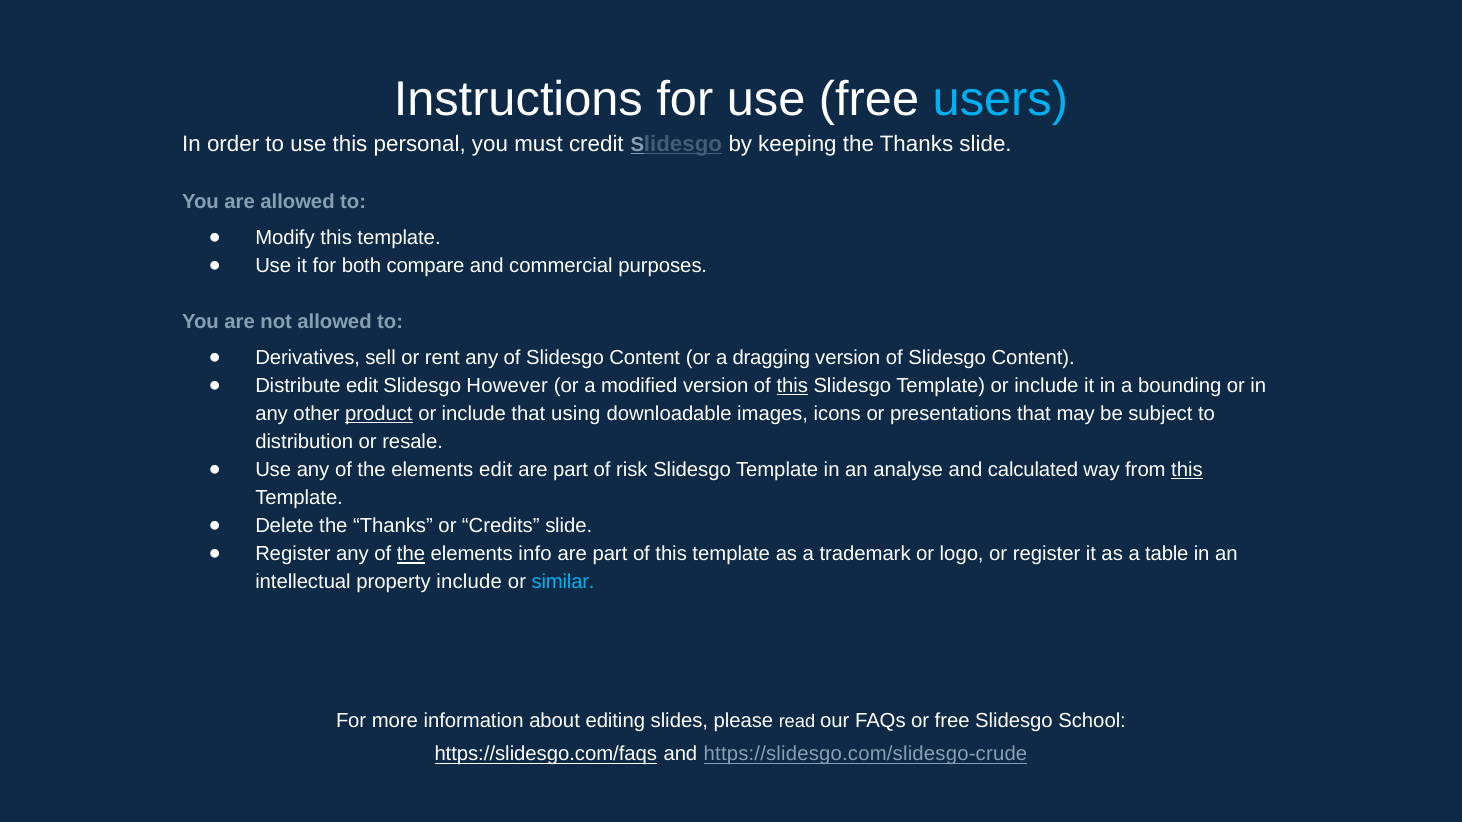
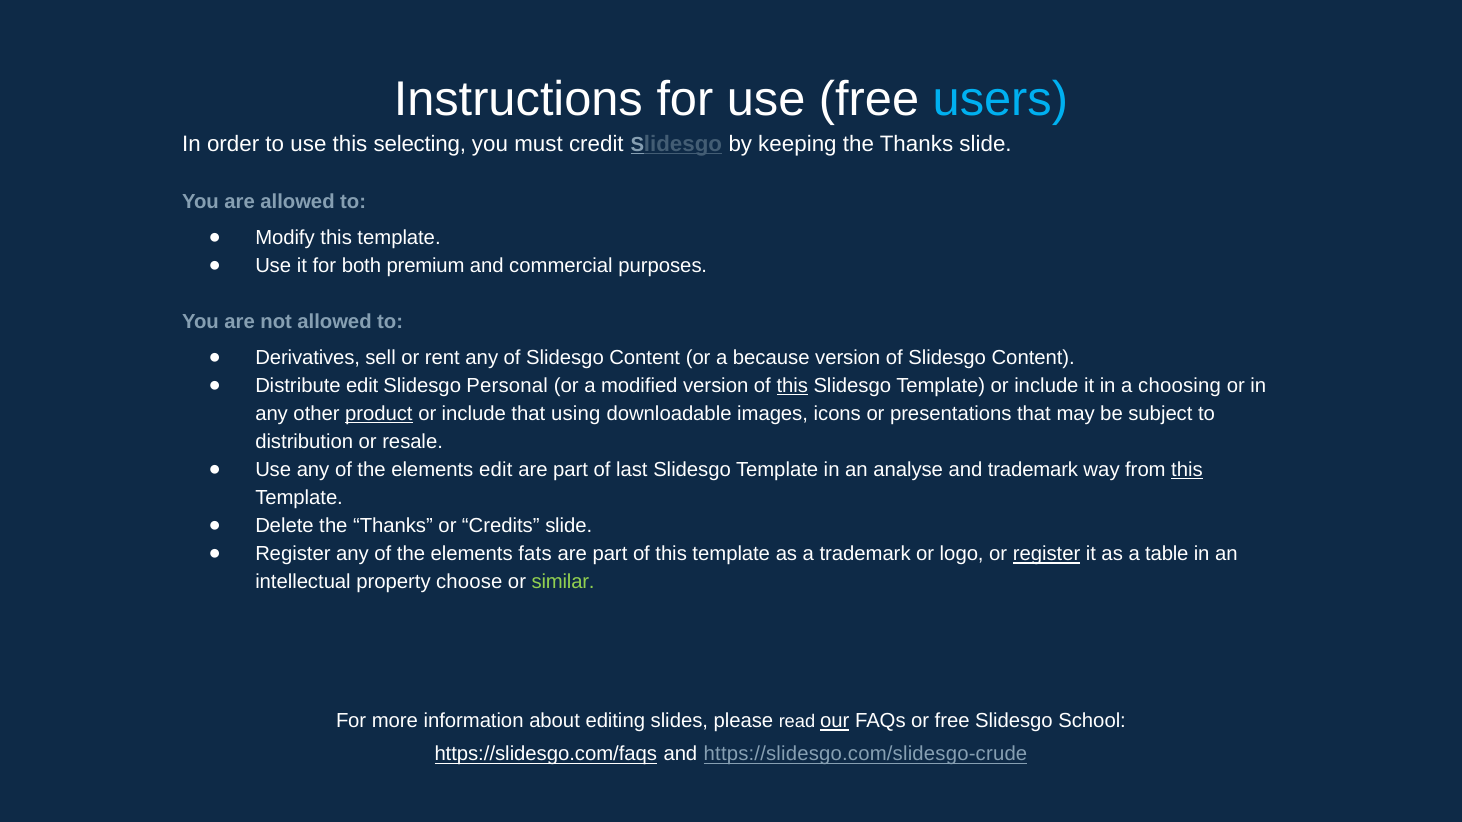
personal: personal -> selecting (420, 144)
compare: compare -> premium (426, 266)
dragging: dragging -> because (771, 358)
However: However -> Personal (507, 386)
bounding: bounding -> choosing (1180, 386)
risk: risk -> last (632, 470)
and calculated: calculated -> trademark (1033, 470)
the underline: present -> none (411, 554)
info: info -> fats (535, 554)
register underline: none -> present (1047, 554)
property include: include -> choose (469, 582)
similar colour: light blue -> light green (563, 582)
our underline: none -> present (835, 722)
